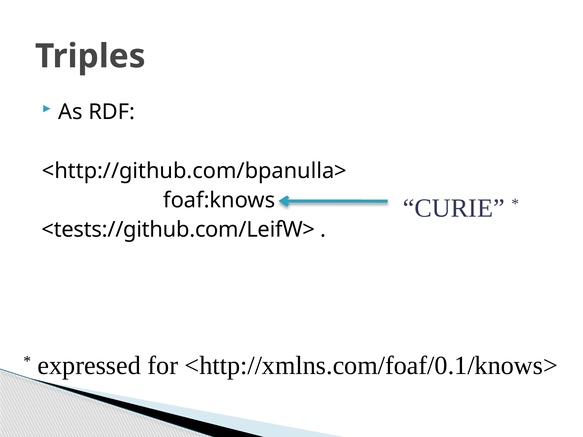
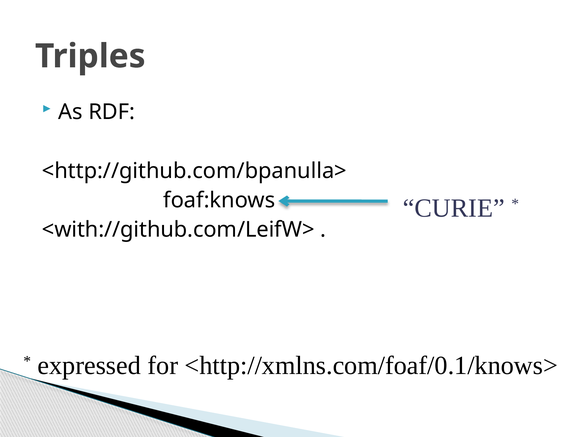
<tests://github.com/LeifW>: <tests://github.com/LeifW> -> <with://github.com/LeifW> (178, 230)
